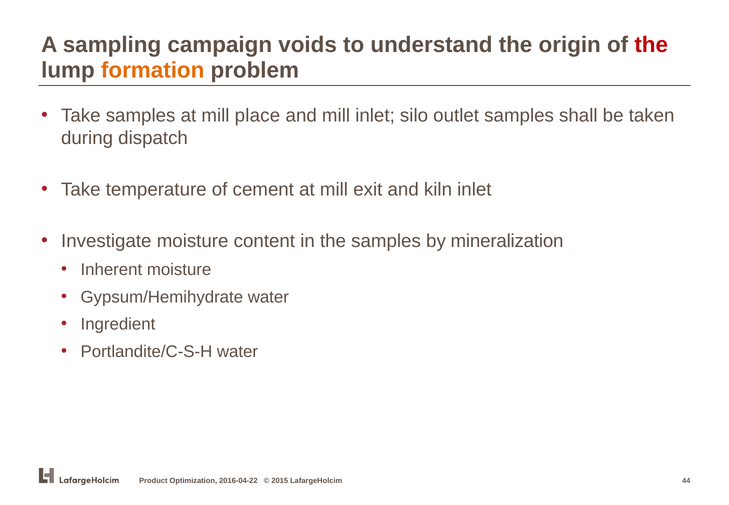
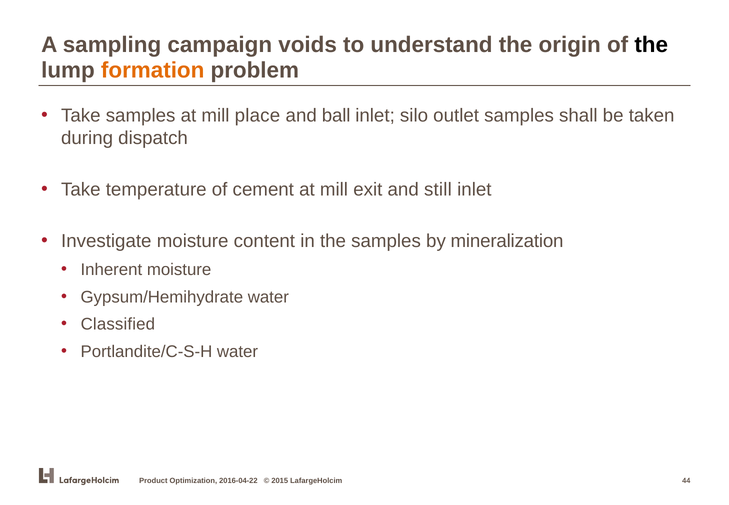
the colour: red -> black (651, 45)
and mill: mill -> ball (336, 115)
kiln: kiln -> still (438, 190)
Ingredient: Ingredient -> Classified (118, 324)
